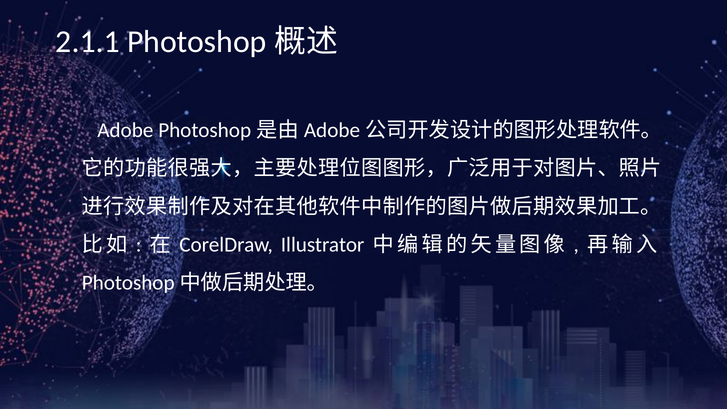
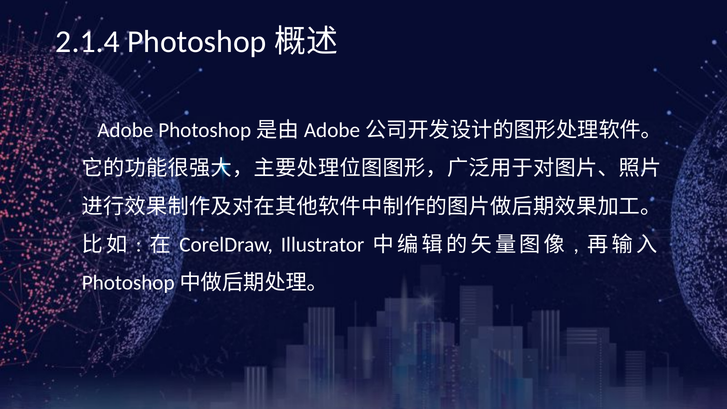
2.1.1: 2.1.1 -> 2.1.4 (88, 42)
